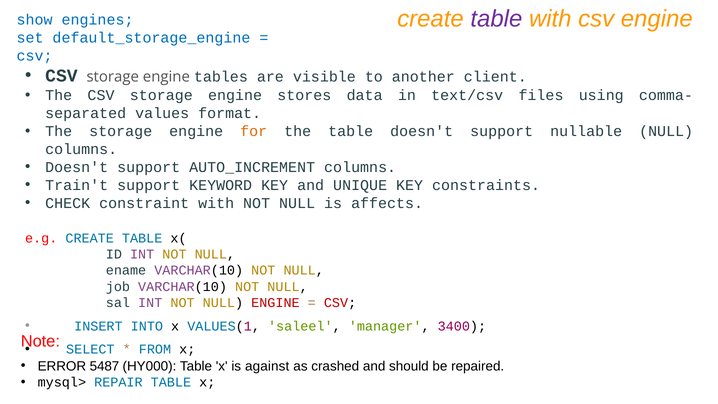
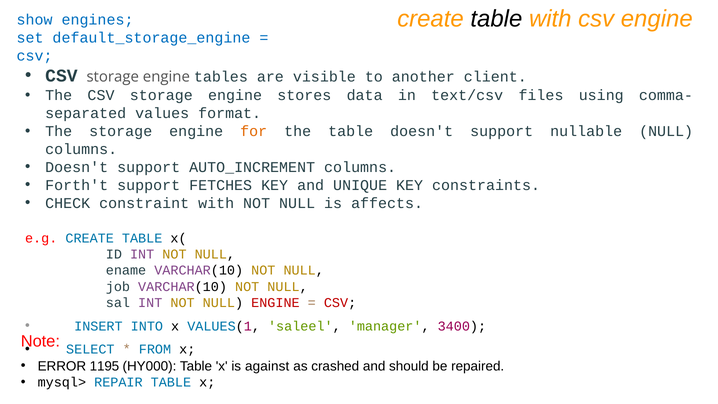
table colour: purple -> black (496, 19)
Train't: Train't -> Forth't (77, 185)
KEYWORD: KEYWORD -> FETCHES (221, 185)
5487: 5487 -> 1195 (104, 366)
